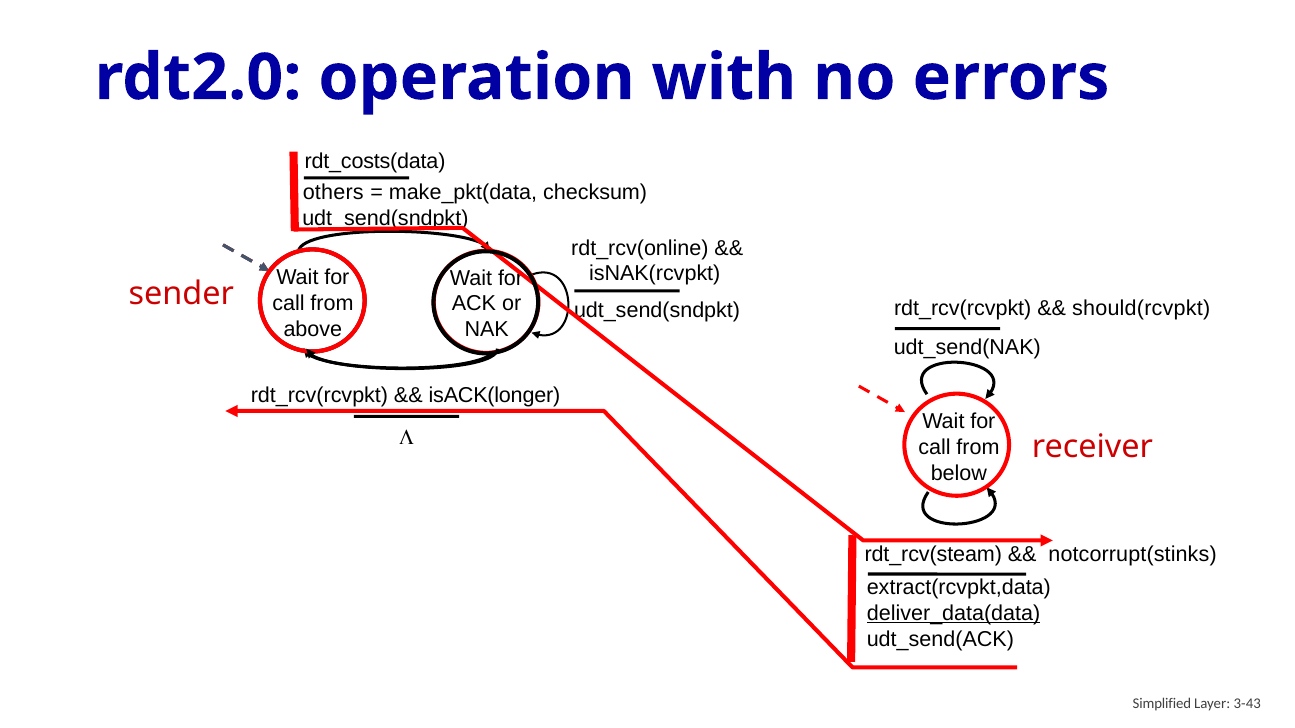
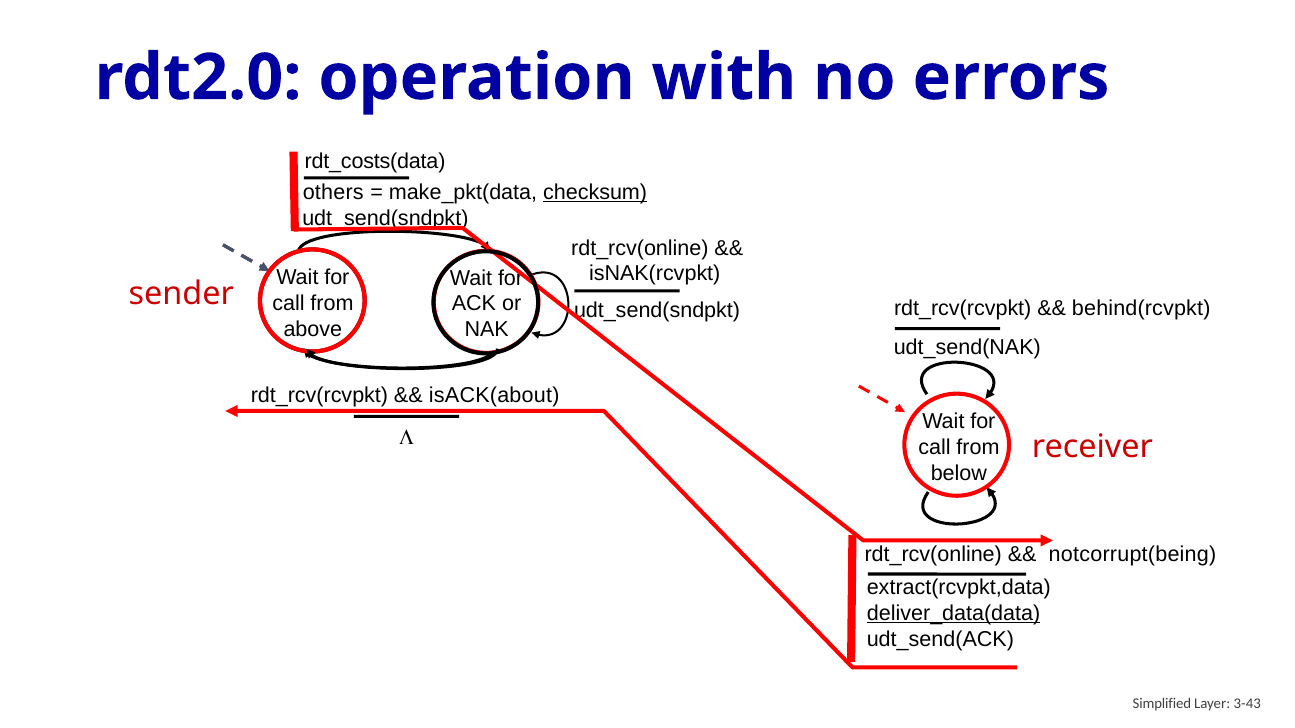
checksum underline: none -> present (595, 192)
should(rcvpkt: should(rcvpkt -> behind(rcvpkt (1141, 308)
isACK(longer: isACK(longer -> isACK(about (494, 396)
rdt_rcv(steam: rdt_rcv(steam -> rdt_rcv(online (933, 554)
notcorrupt(stinks: notcorrupt(stinks -> notcorrupt(being (1133, 554)
